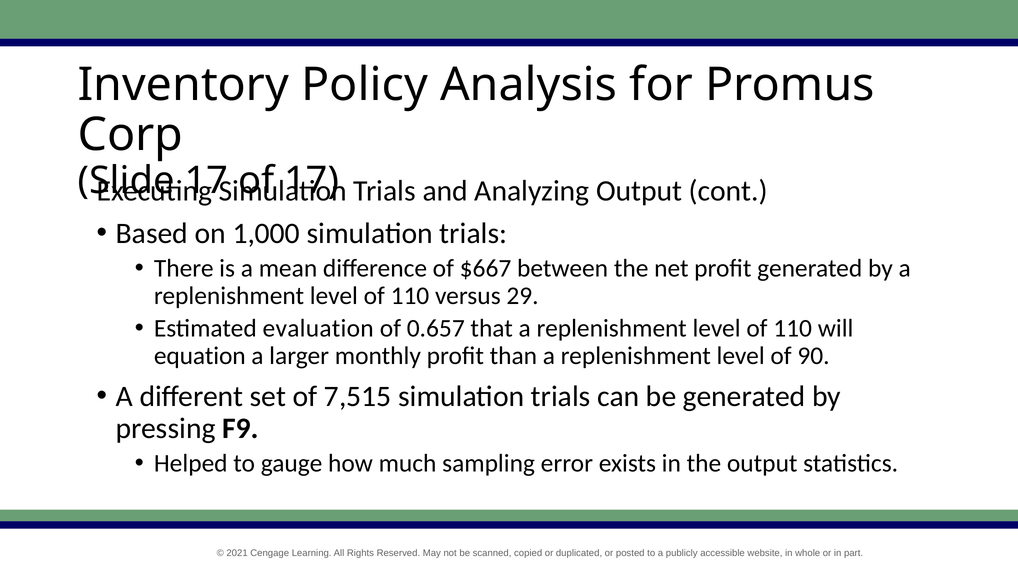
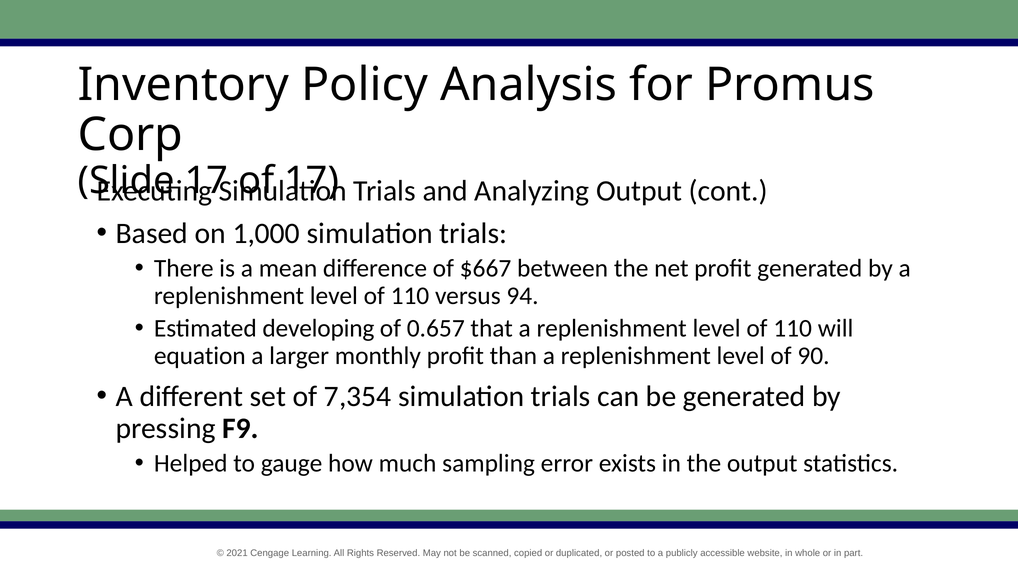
29: 29 -> 94 (523, 296)
evaluation: evaluation -> developing (318, 329)
7,515: 7,515 -> 7,354 (358, 397)
